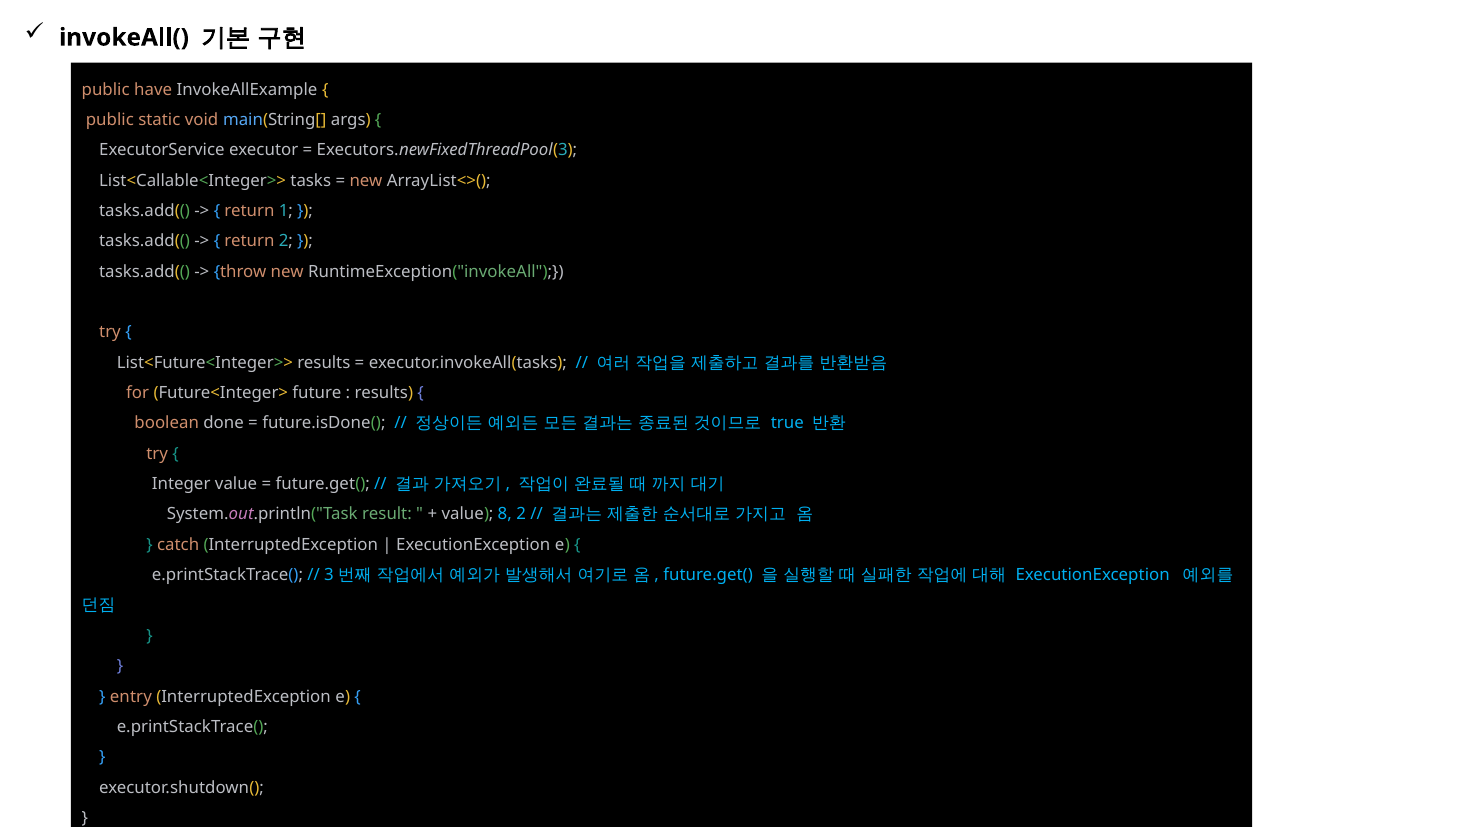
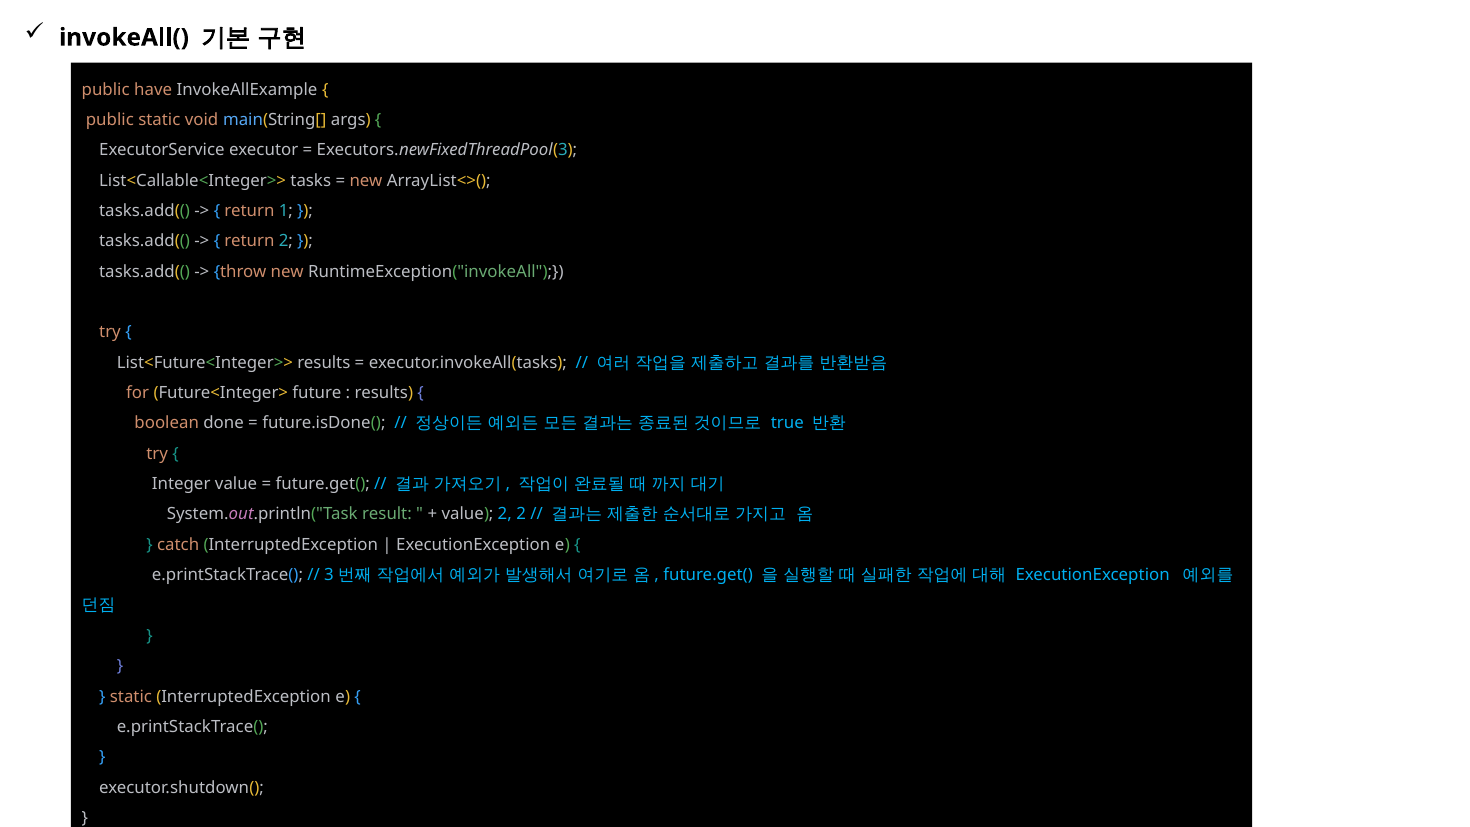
value 8: 8 -> 2 (505, 514)
entry: entry -> static (131, 696)
